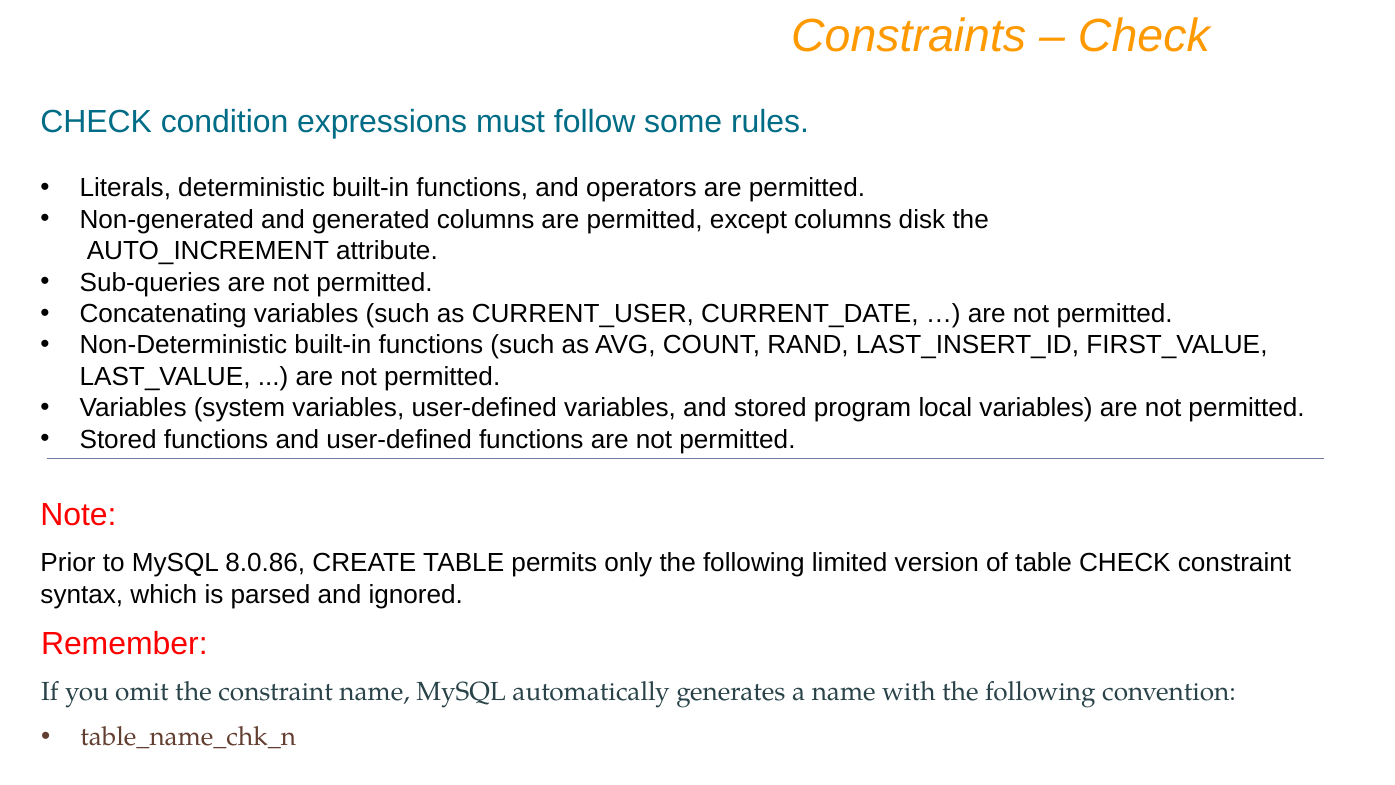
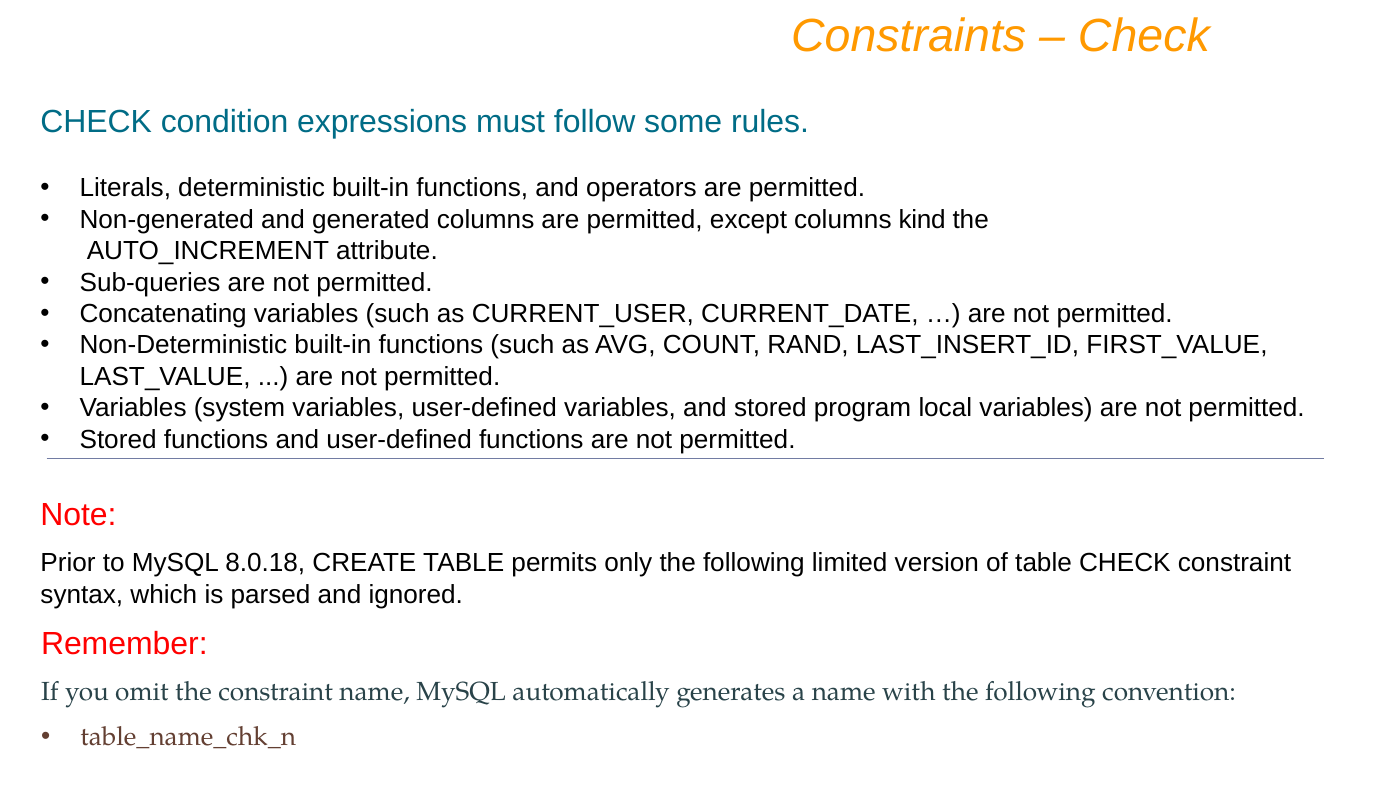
disk: disk -> kind (922, 220)
8.0.86: 8.0.86 -> 8.0.18 (265, 563)
